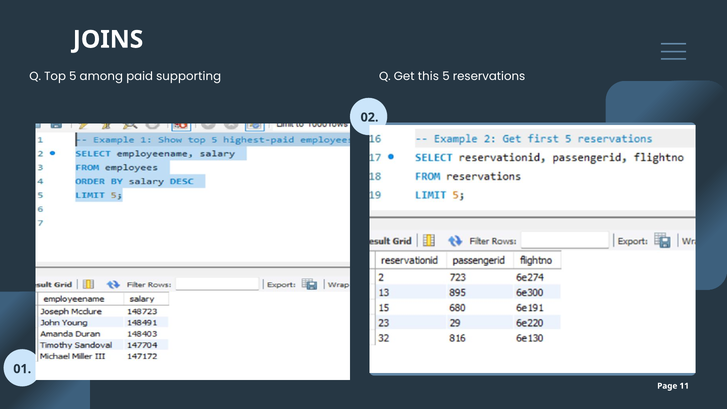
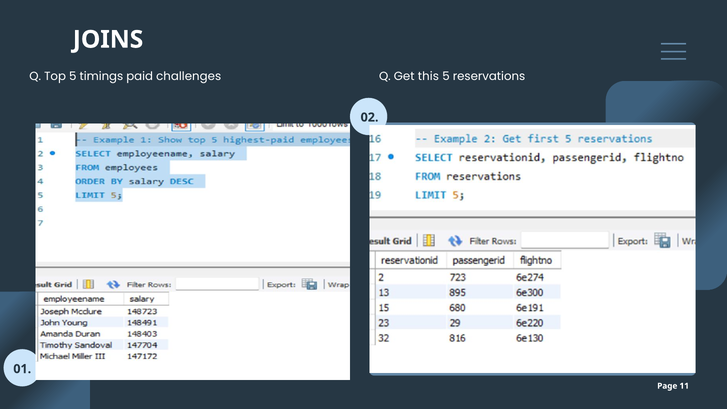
among: among -> timings (101, 76)
supporting: supporting -> challenges (189, 76)
